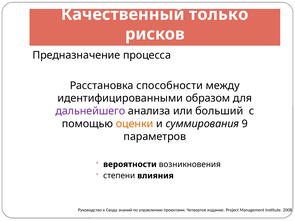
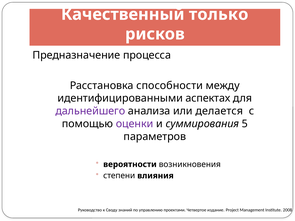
образом: образом -> аспектах (208, 98)
больший: больший -> делается (219, 111)
оценки colour: orange -> purple (135, 124)
9: 9 -> 5 (245, 124)
